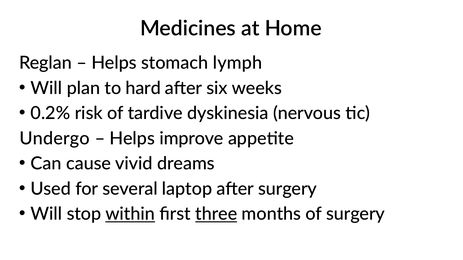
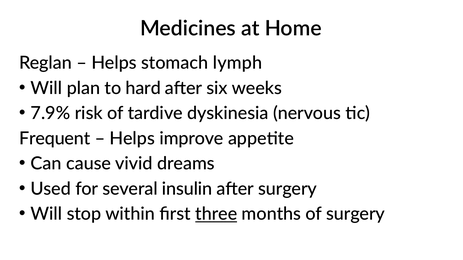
0.2%: 0.2% -> 7.9% (50, 113)
Undergo: Undergo -> Frequent (55, 139)
laptop: laptop -> insulin (187, 189)
within underline: present -> none (130, 214)
